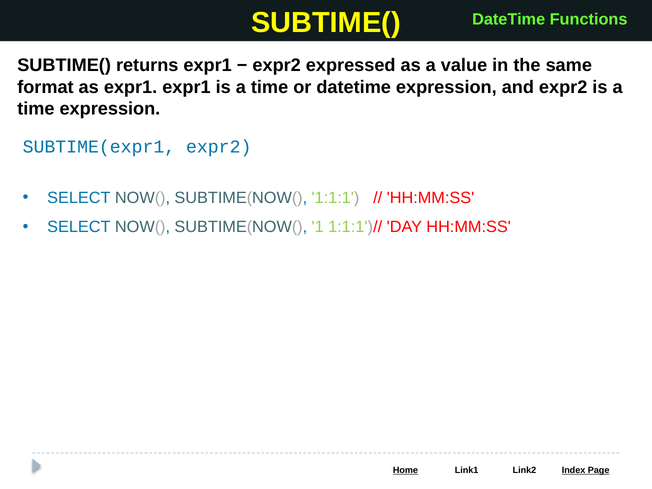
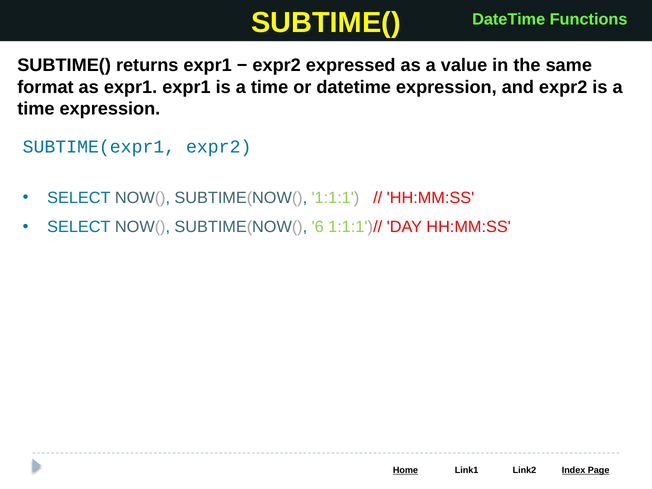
1: 1 -> 6 (318, 227)
